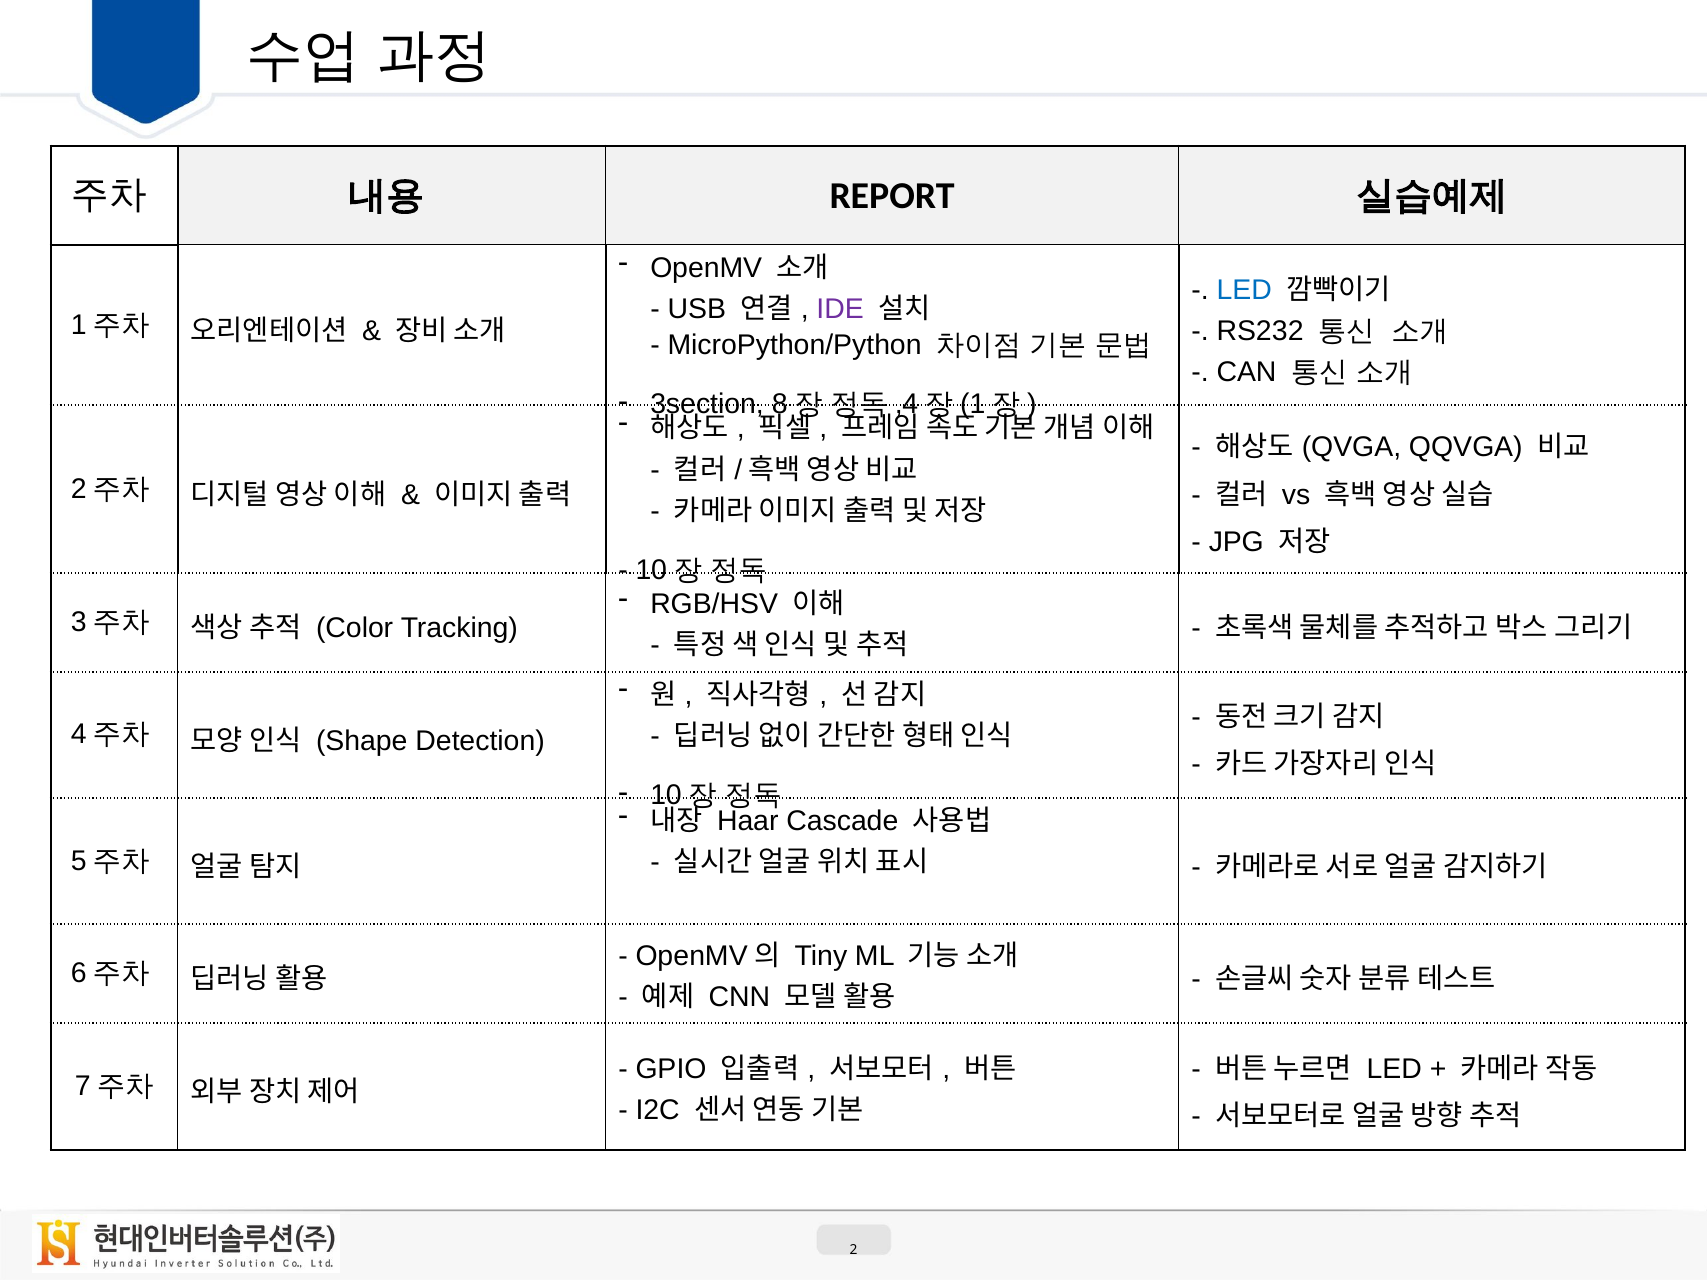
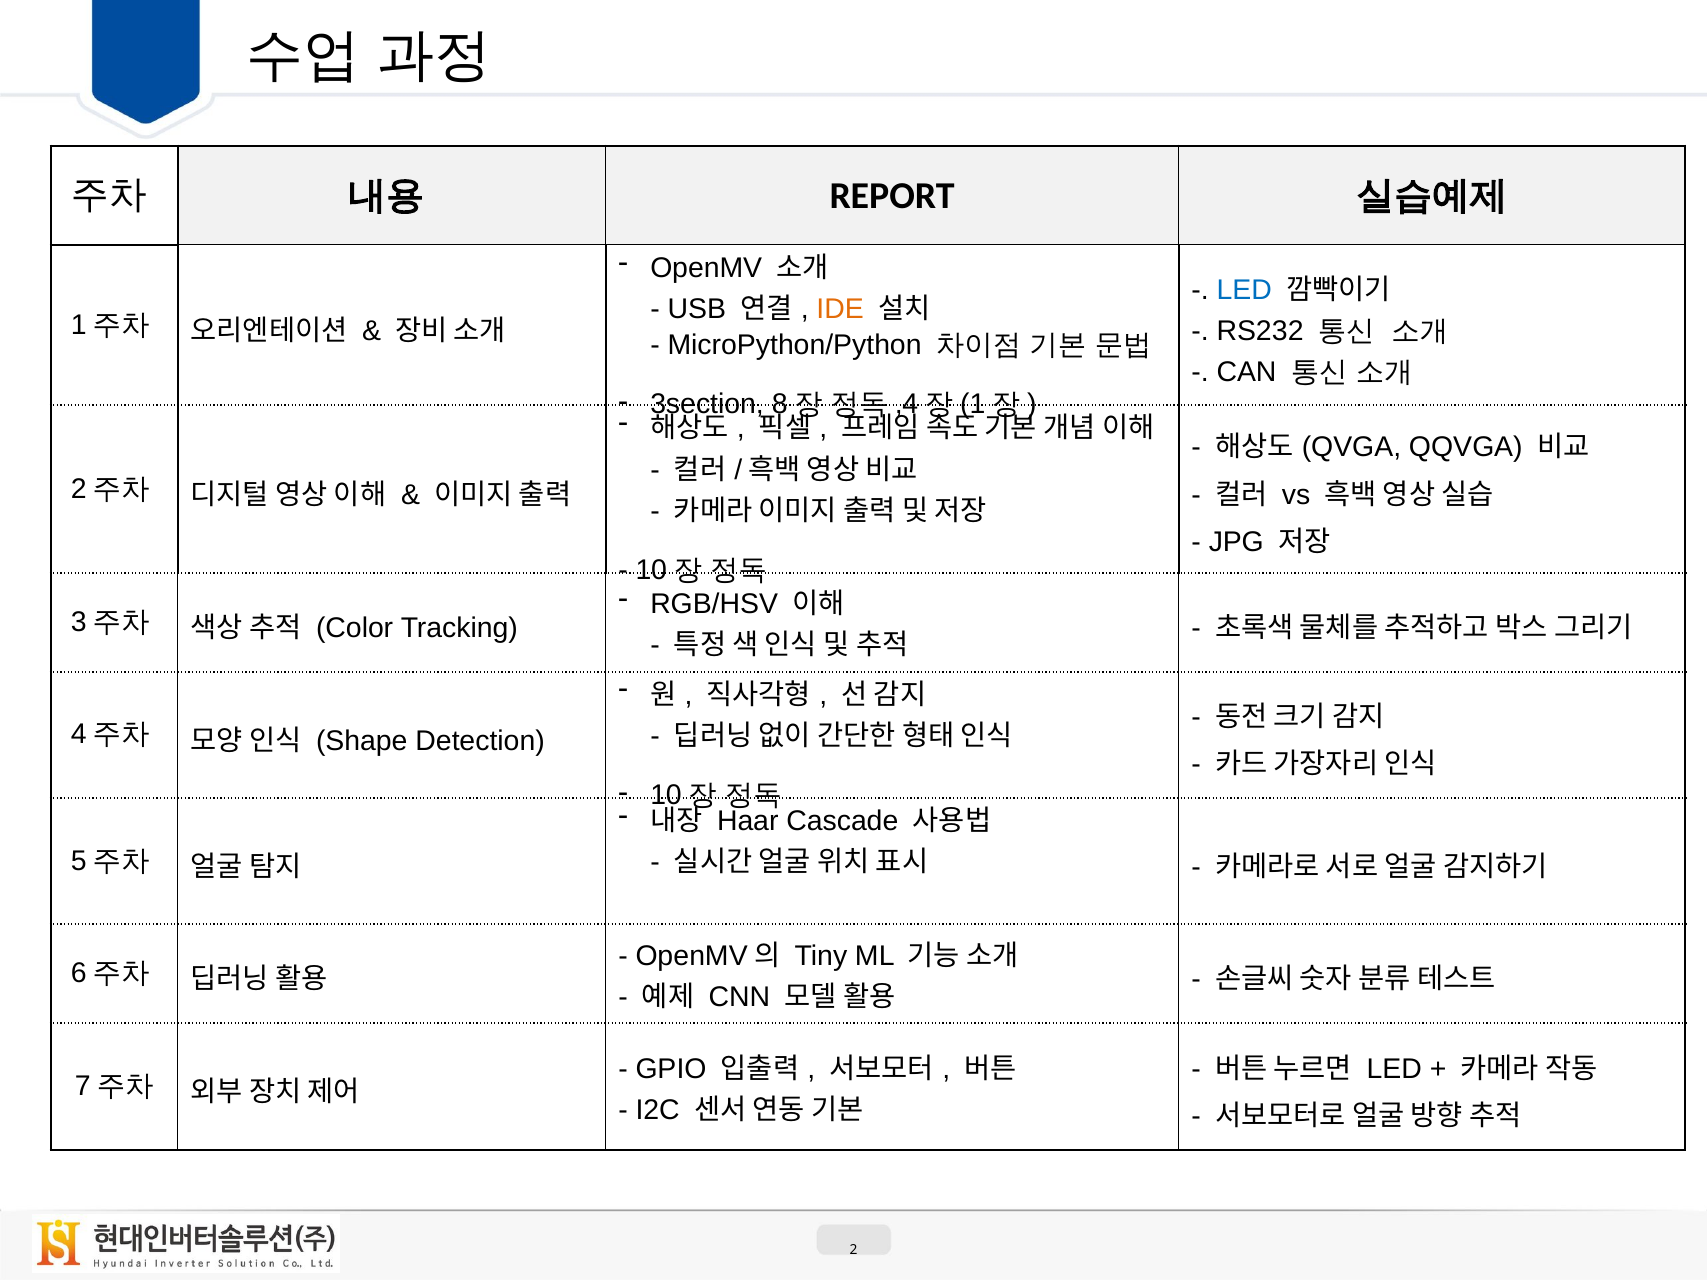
IDE colour: purple -> orange (840, 310)
